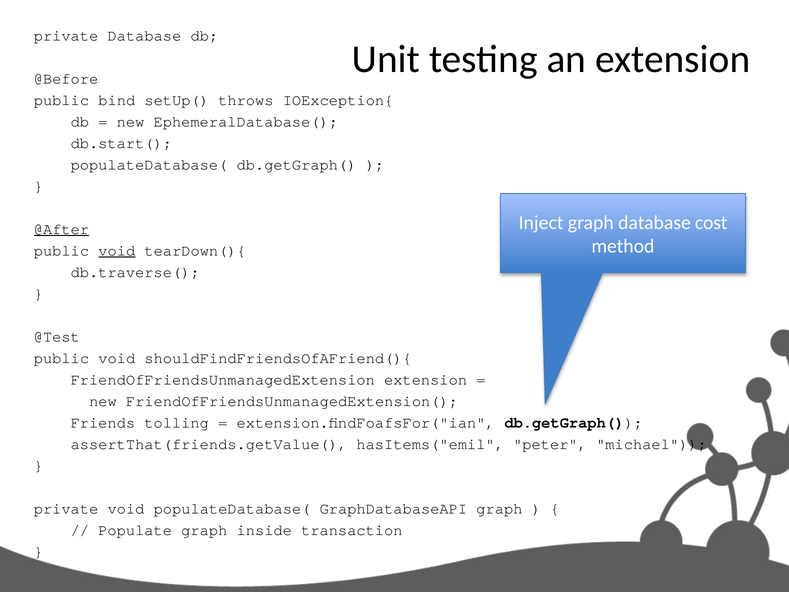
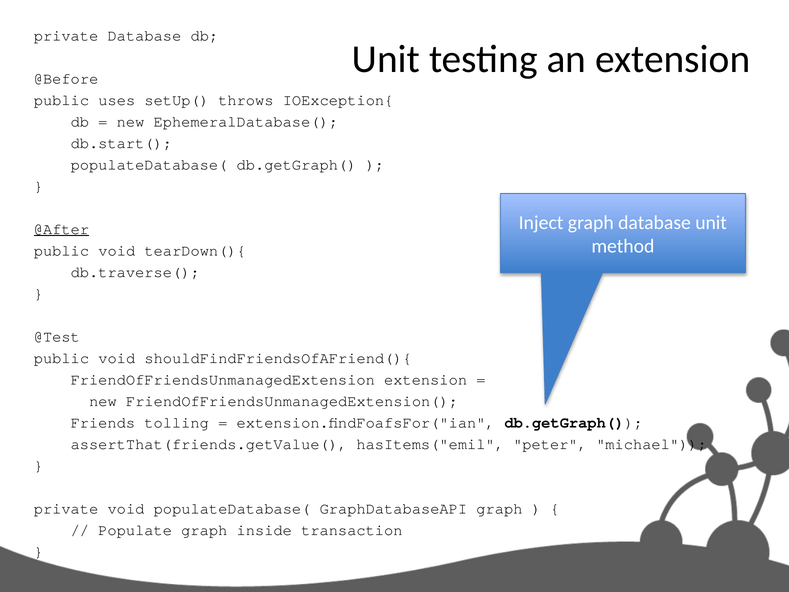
bind: bind -> uses (117, 100)
database cost: cost -> unit (711, 223)
void underline: present -> none (117, 250)
